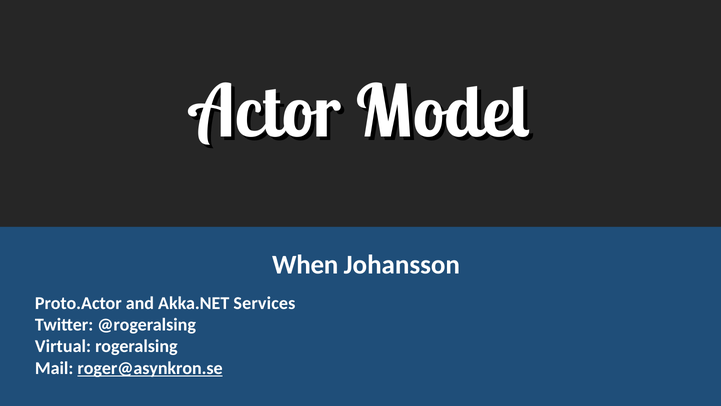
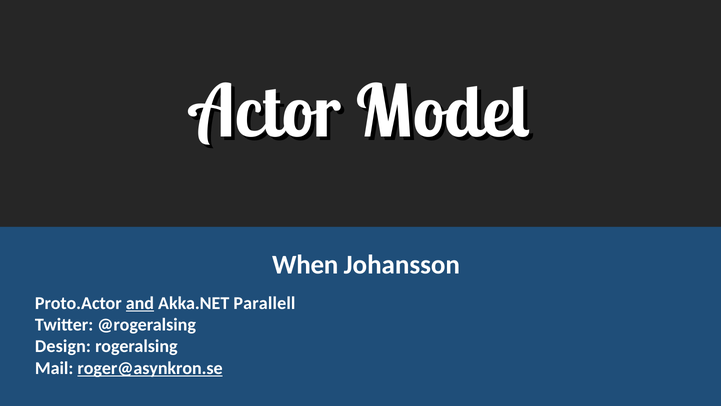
and underline: none -> present (140, 303)
Services: Services -> Parallell (264, 303)
Virtual: Virtual -> Design (63, 346)
